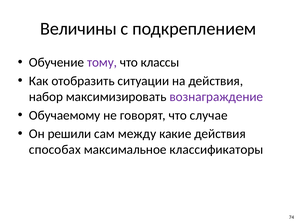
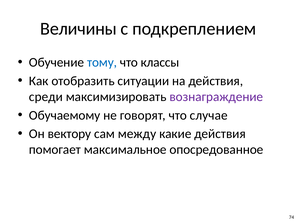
тому colour: purple -> blue (102, 62)
набор: набор -> среди (46, 97)
решили: решили -> вектору (69, 134)
способах: способах -> помогает (55, 149)
классификаторы: классификаторы -> опосредованное (216, 149)
